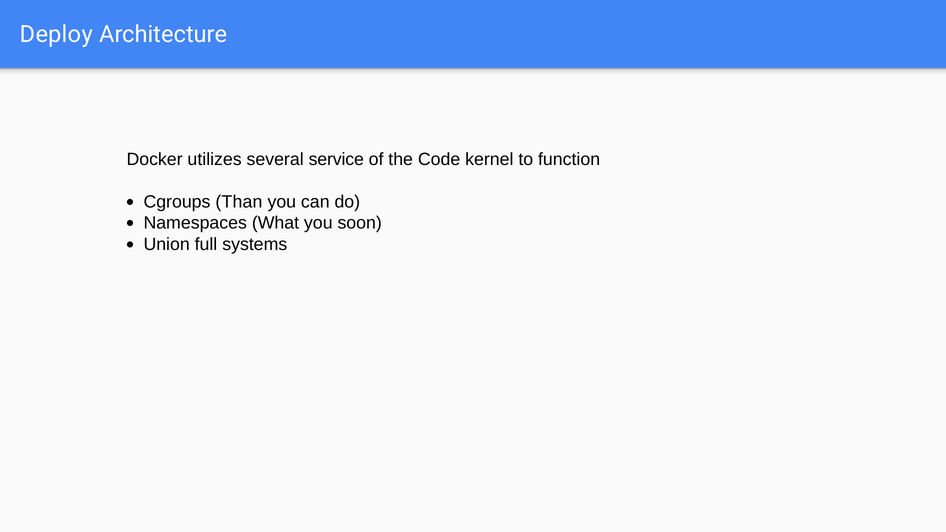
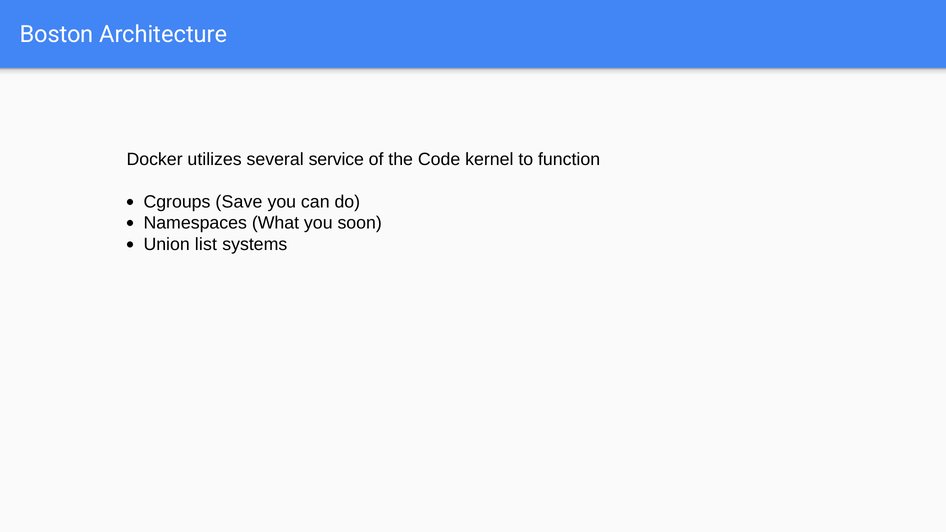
Deploy: Deploy -> Boston (57, 35)
Than: Than -> Save (239, 202)
full: full -> list (206, 244)
